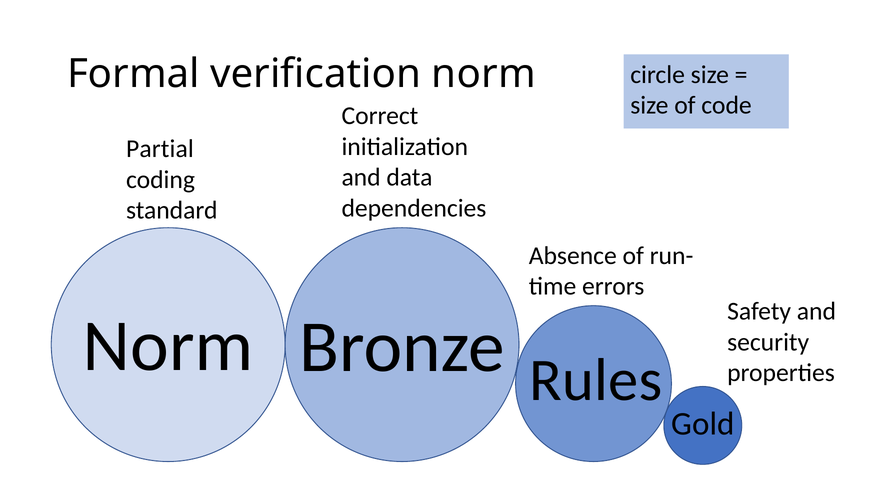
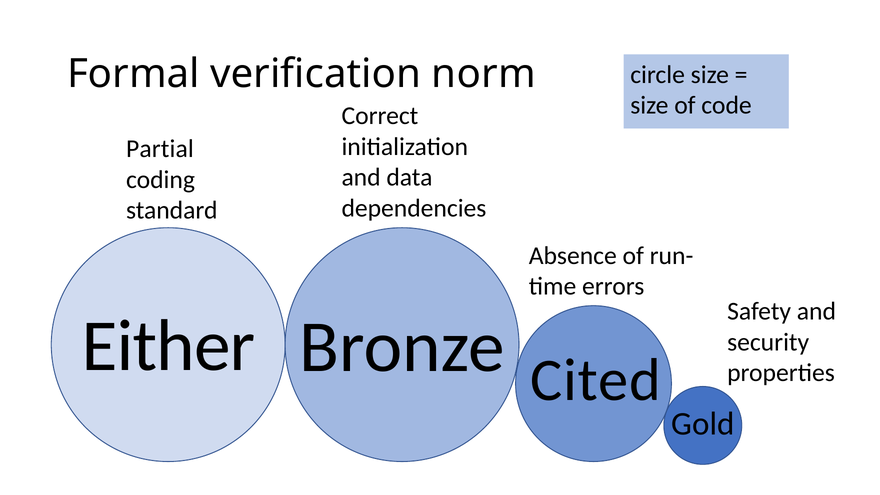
Norm: Norm -> Either (169, 346)
Rules: Rules -> Cited (596, 380)
